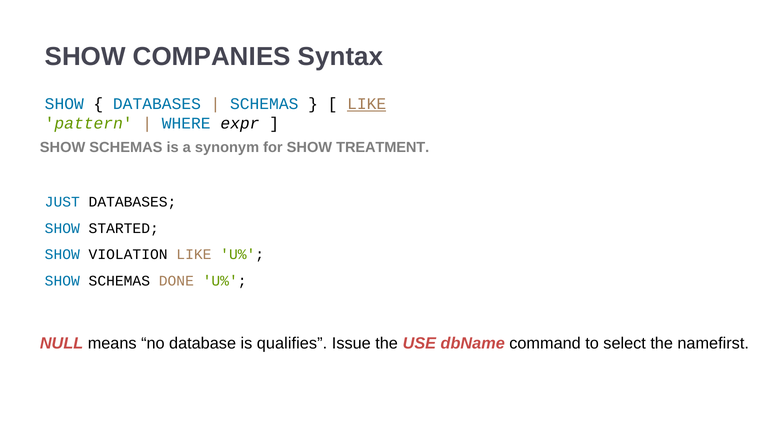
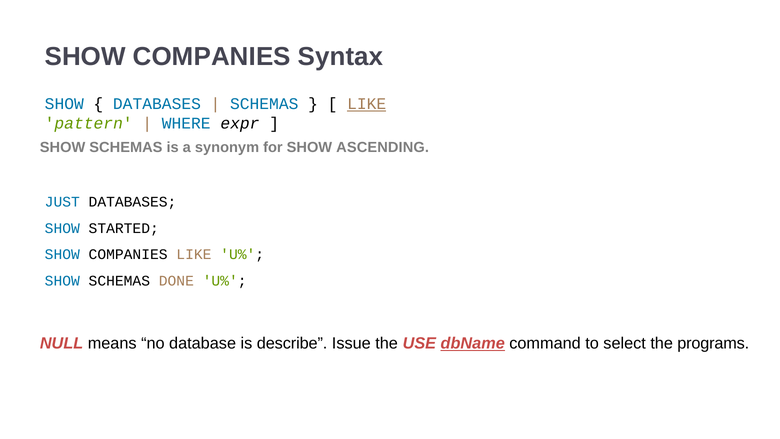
TREATMENT: TREATMENT -> ASCENDING (383, 147)
VIOLATION: VIOLATION -> COMPANIES (128, 254)
qualifies: qualifies -> describe (292, 343)
dbName underline: none -> present (473, 343)
namefirst: namefirst -> programs (713, 343)
